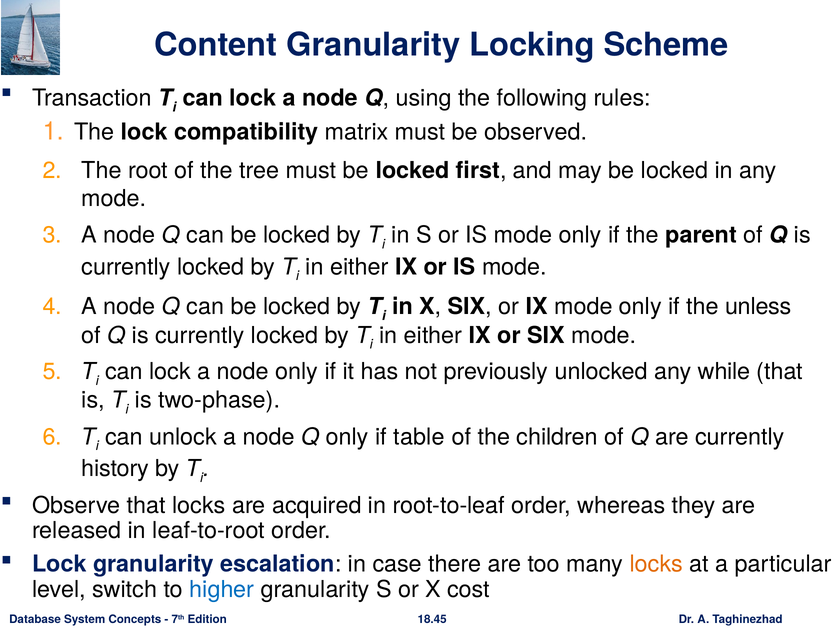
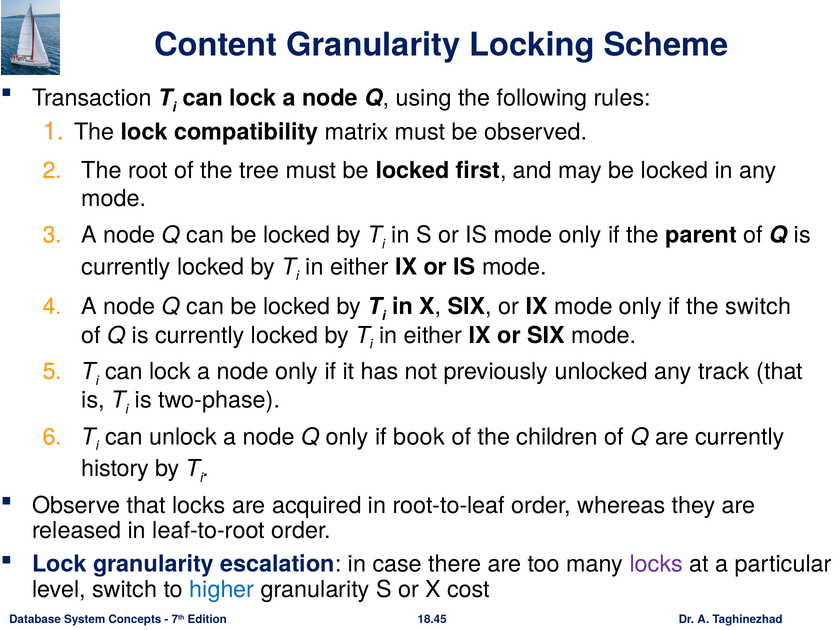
the unless: unless -> switch (758, 307)
while: while -> track (724, 372)
table: table -> book (419, 437)
locks colour: orange -> purple (656, 564)
